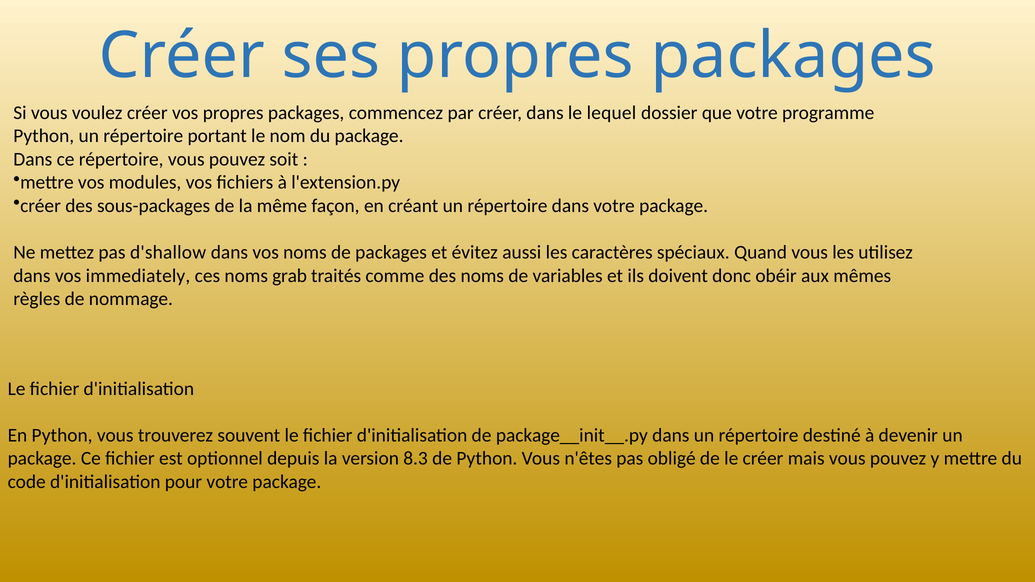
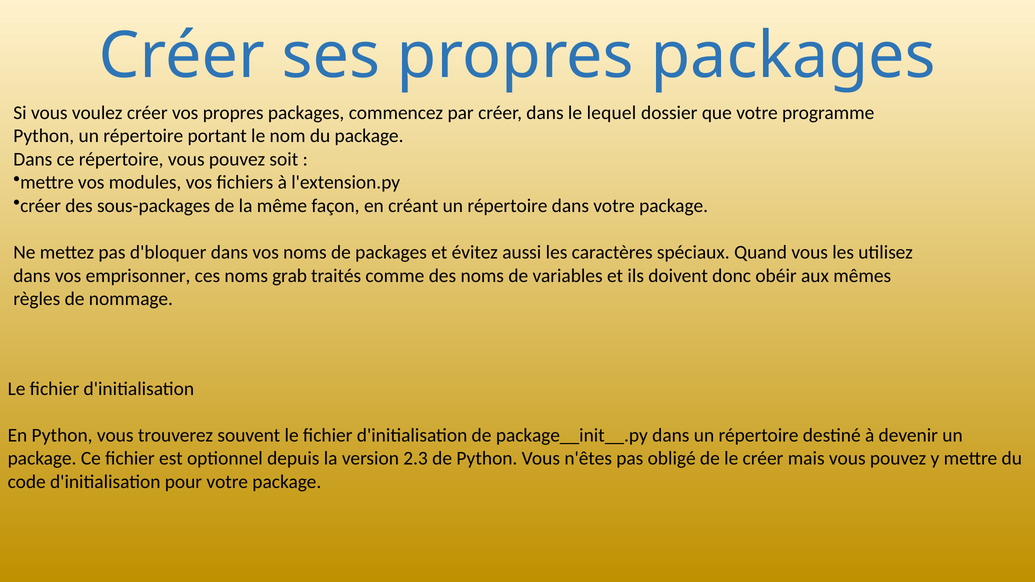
d'shallow: d'shallow -> d'bloquer (168, 252)
immediately: immediately -> emprisonner (138, 276)
8.3: 8.3 -> 2.3 (416, 459)
